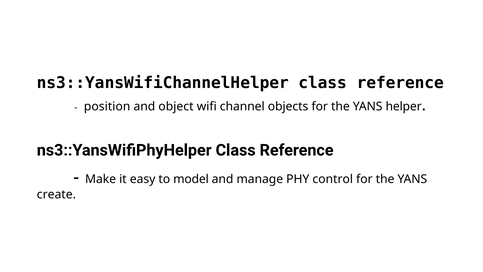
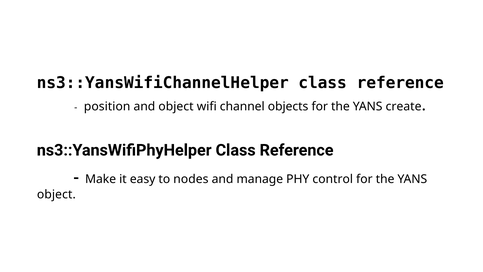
helper: helper -> create (404, 106)
model: model -> nodes (191, 179)
create: create -> object (56, 194)
